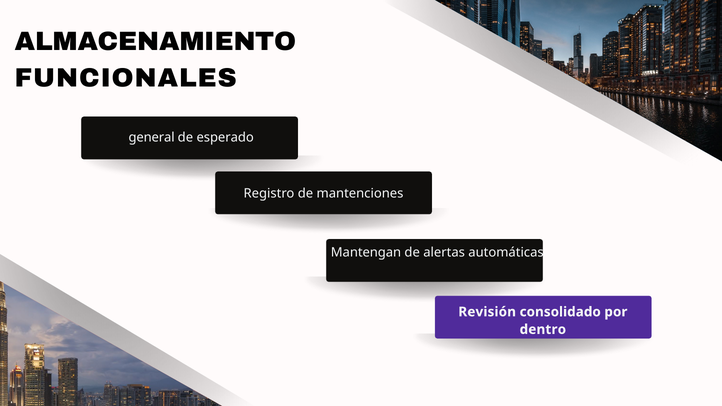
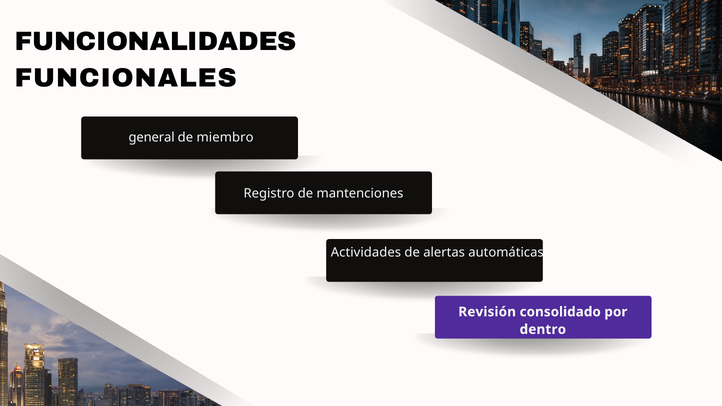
ALMACENAMIENTO: ALMACENAMIENTO -> FUNCIONALIDADES (156, 41)
esperado: esperado -> miembro (225, 137)
Mantengan: Mantengan -> Actividades (366, 252)
